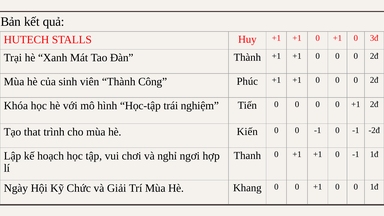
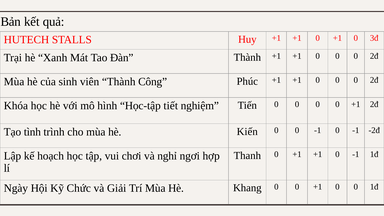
trái: trái -> tiết (171, 106)
that: that -> tình (32, 132)
